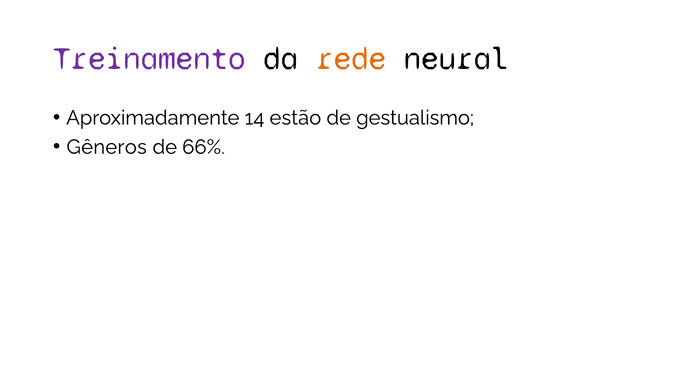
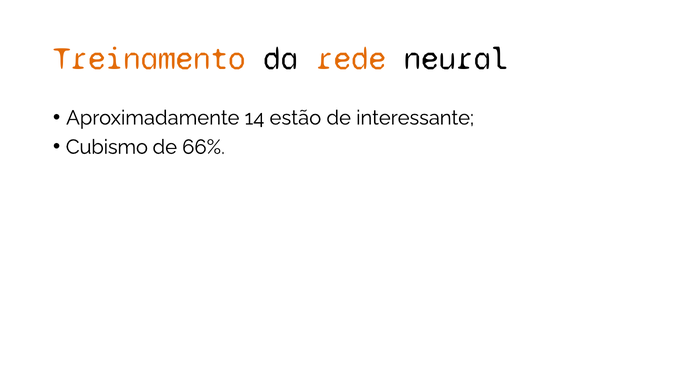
Treinamento colour: purple -> orange (149, 58)
gestualismo: gestualismo -> interessante (415, 118)
Gêneros: Gêneros -> Cubismo (107, 147)
